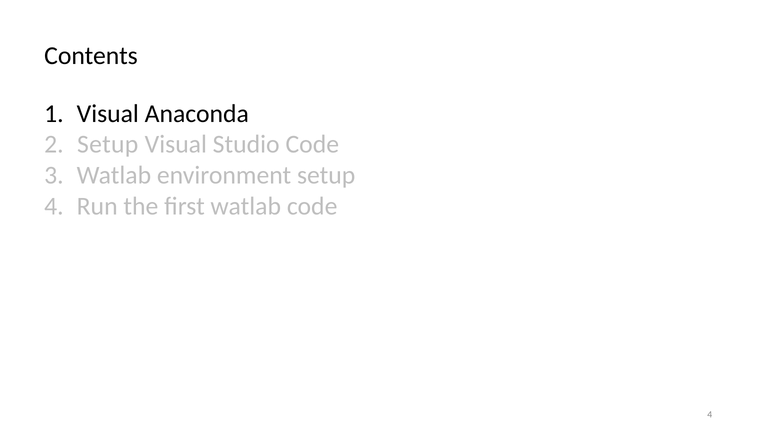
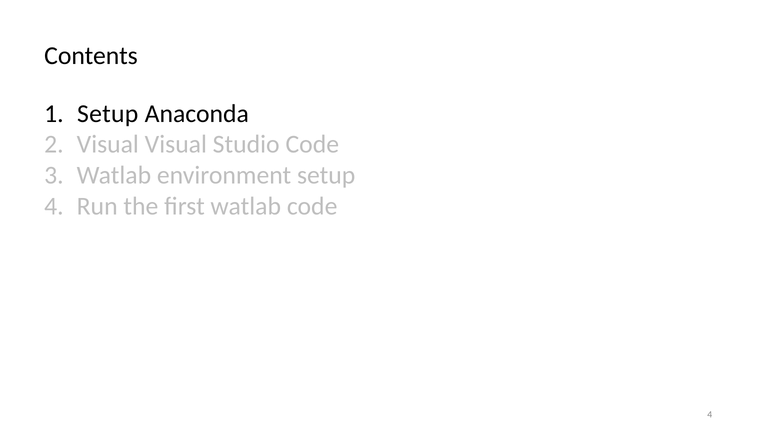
Visual: Visual -> Setup (108, 114)
Setup: Setup -> Visual (108, 144)
